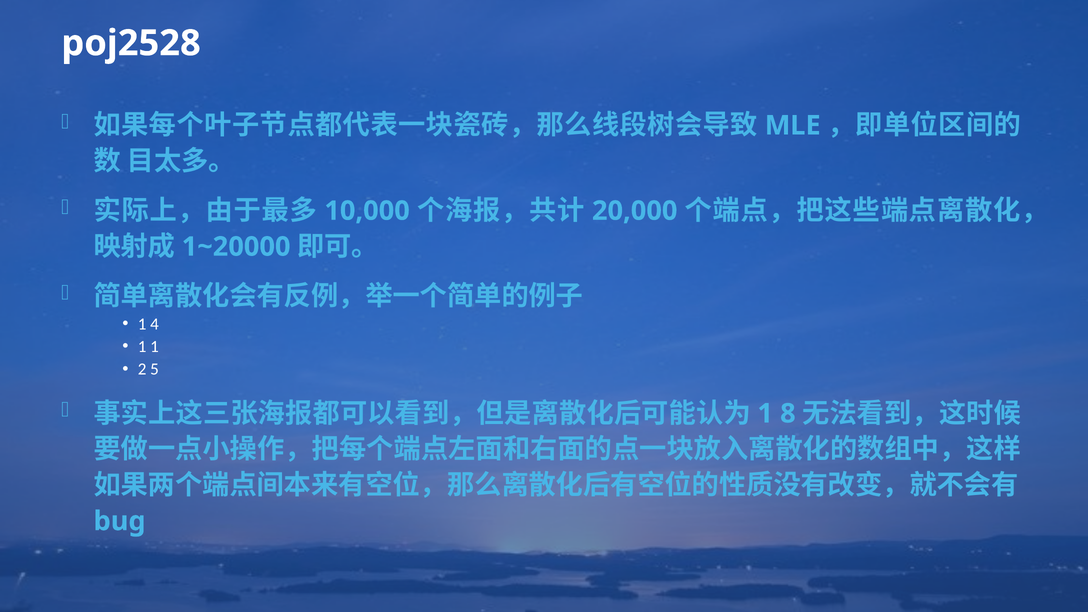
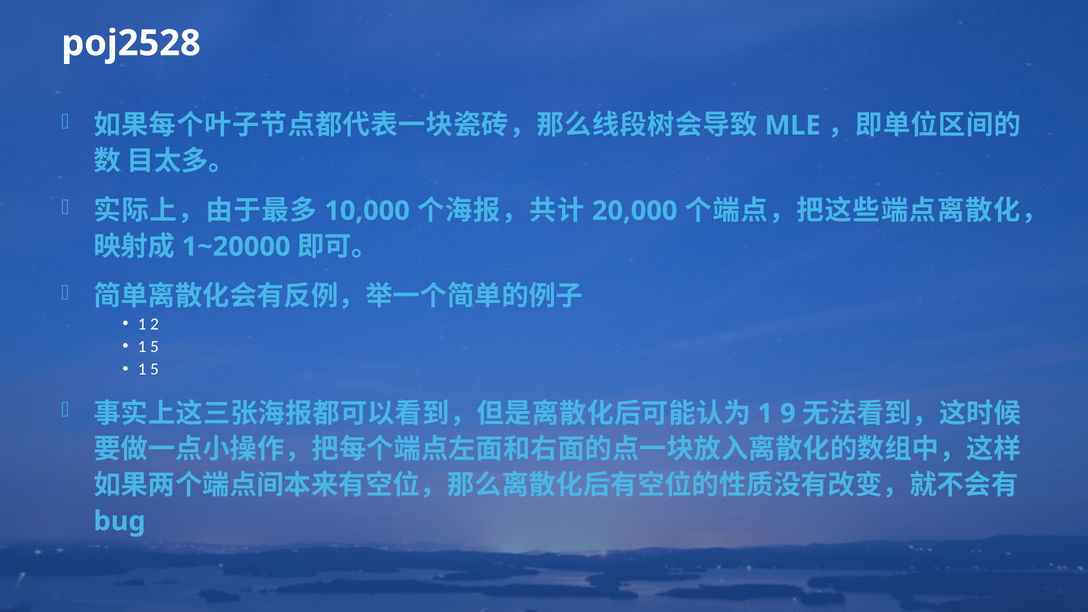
4: 4 -> 2 (154, 324)
1: 1 -> 5 (154, 347)
2: 2 -> 1 (142, 369)
8: 8 -> 9 (788, 414)
